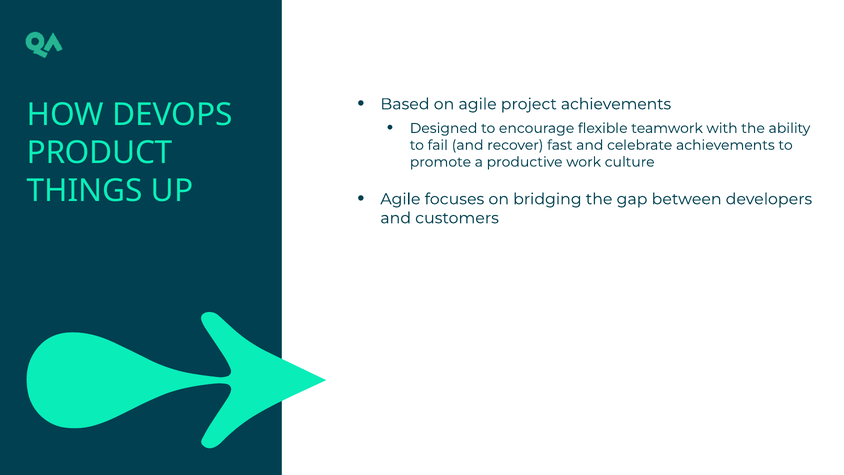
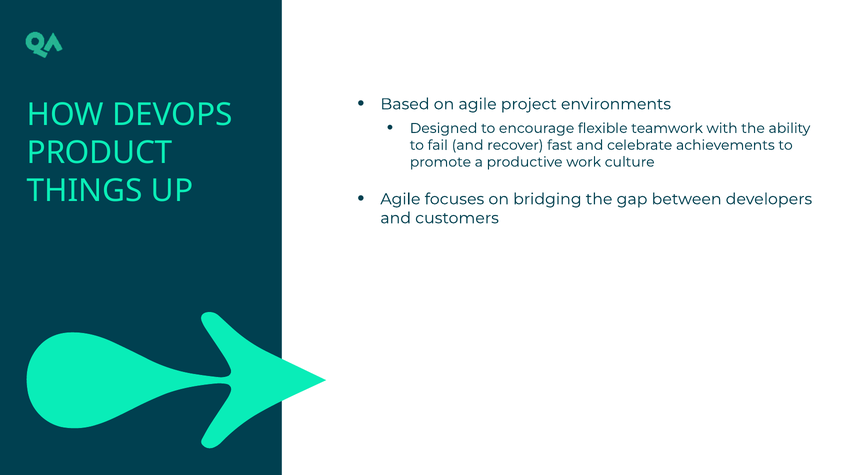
project achievements: achievements -> environments (616, 104)
